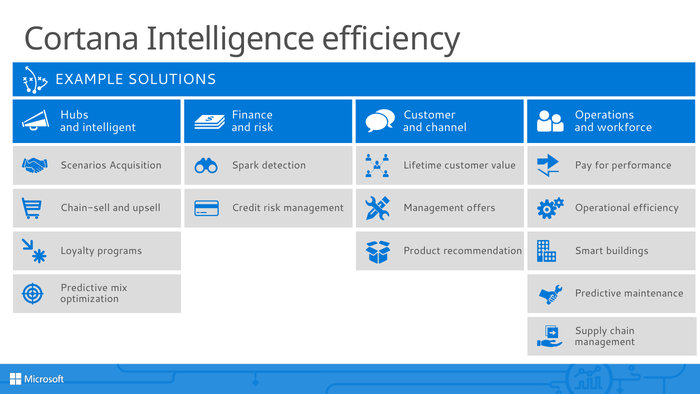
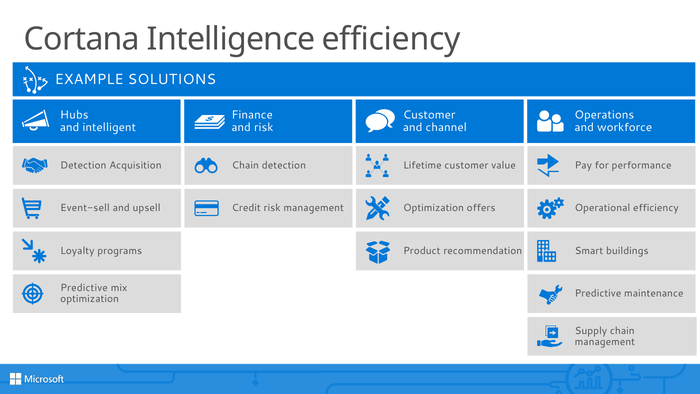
Scenarios: Scenarios -> Detection (83, 165)
Spark: Spark -> Chain (245, 165)
Chain-sell: Chain-sell -> Event-sell (85, 208)
Management: Management -> Optimization (434, 208)
